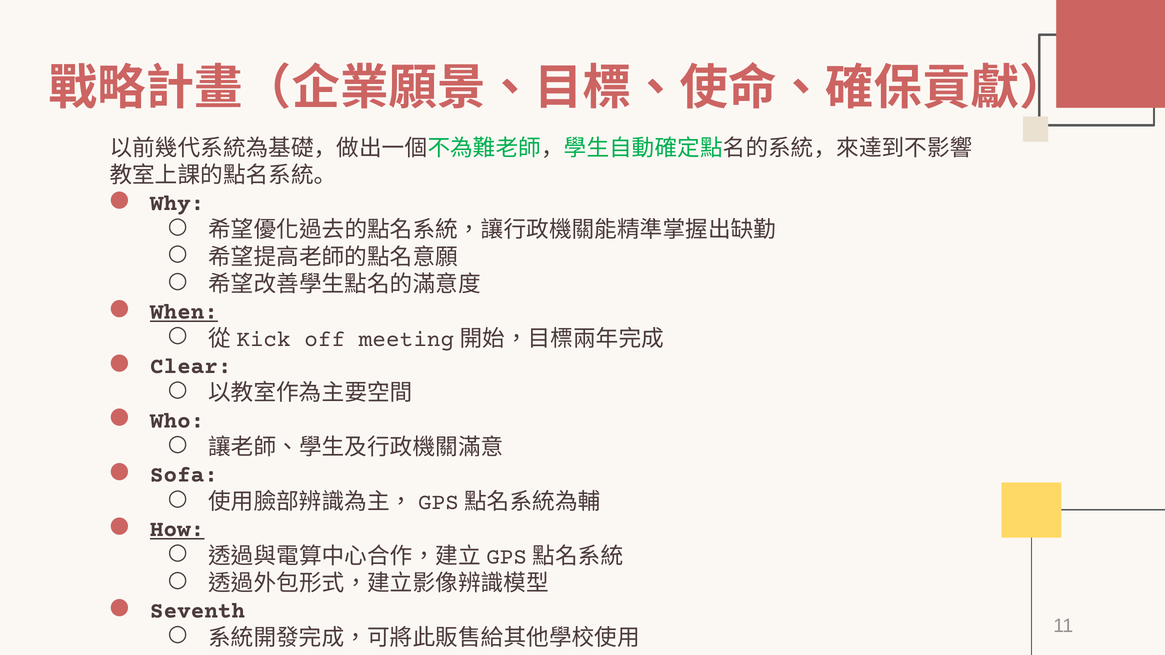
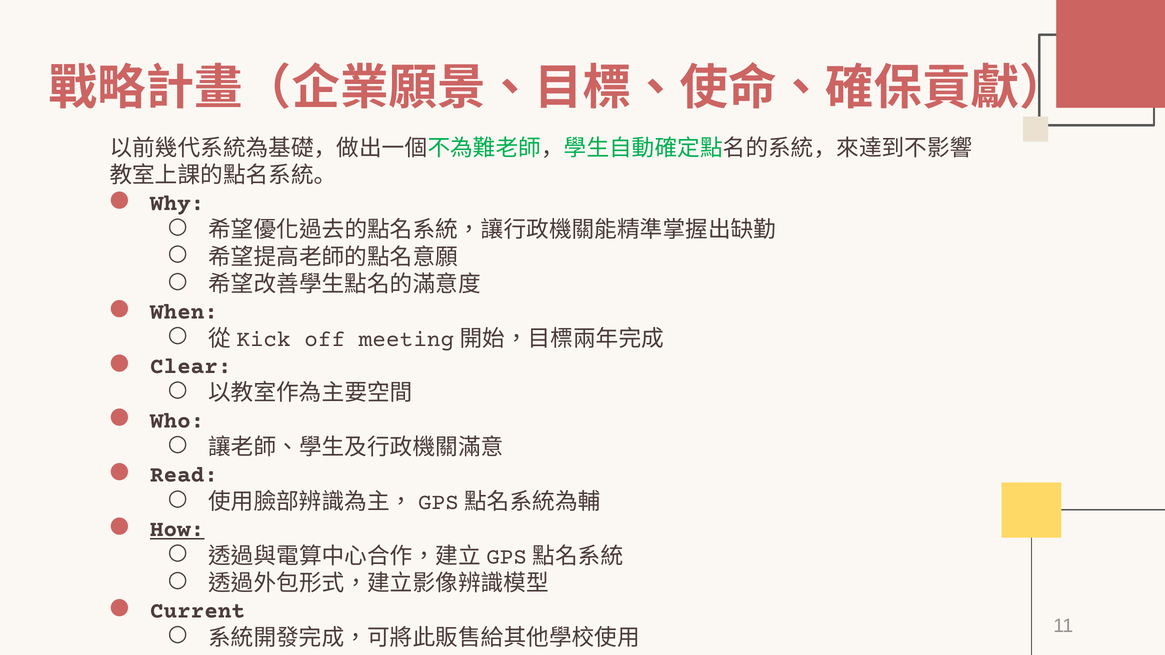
When underline: present -> none (184, 312)
Sofa: Sofa -> Read (184, 475)
Seventh: Seventh -> Current (198, 611)
